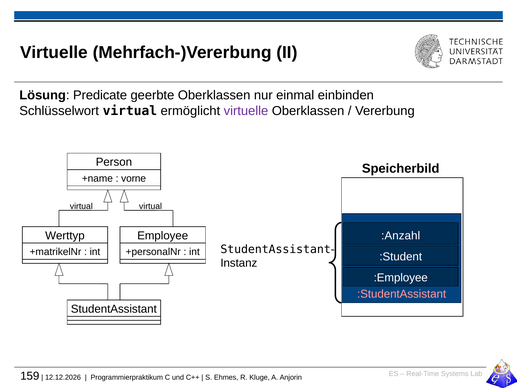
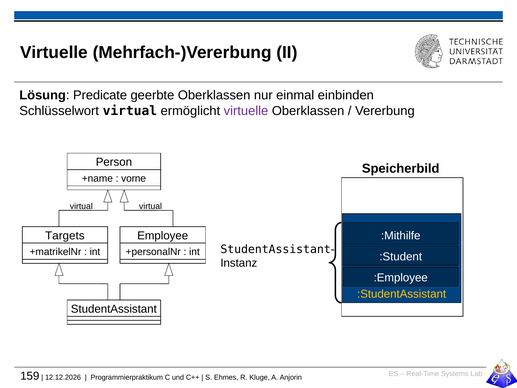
Werttyp: Werttyp -> Targets (65, 235)
:Anzahl: :Anzahl -> :Mithilfe (401, 236)
:StudentAssistant colour: pink -> yellow (402, 294)
